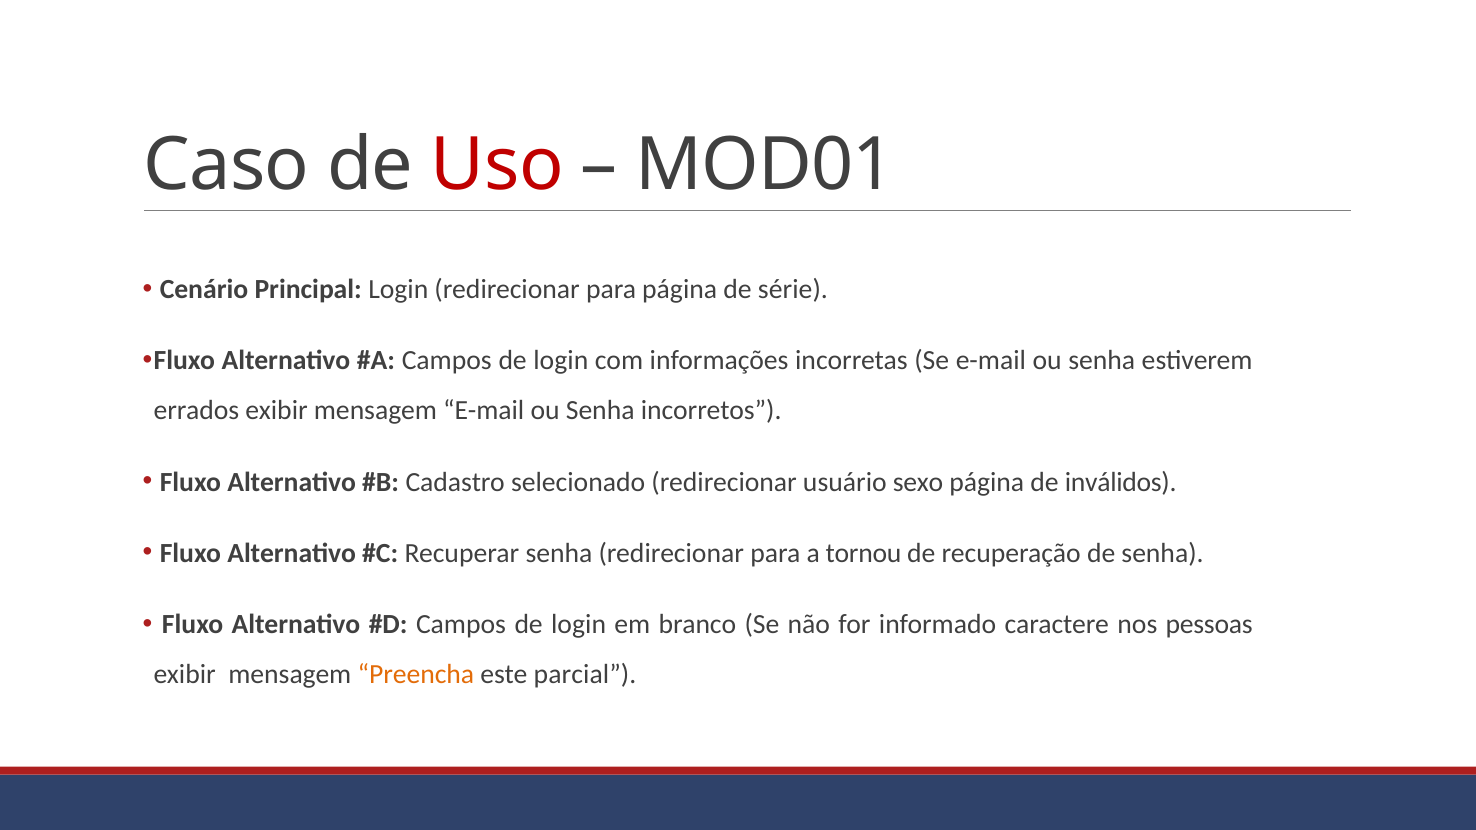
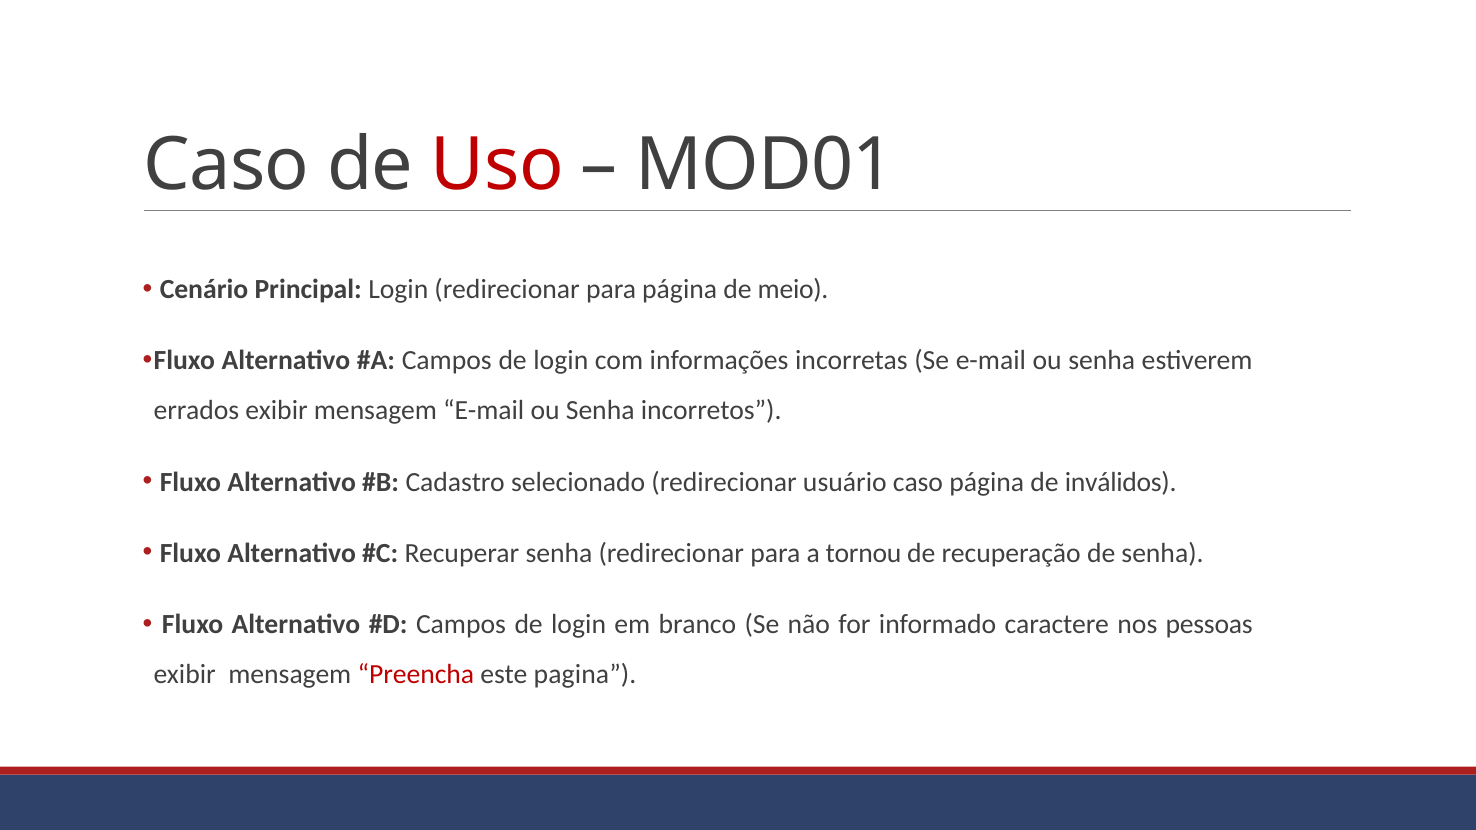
série: série -> meio (793, 290)
usuário sexo: sexo -> caso (918, 482)
Preencha colour: orange -> red (416, 675)
parcial: parcial -> pagina (585, 675)
